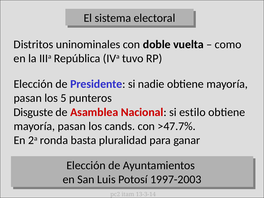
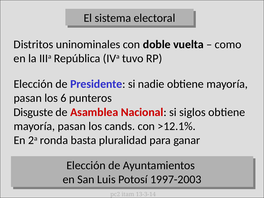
5: 5 -> 6 (64, 98)
estilo: estilo -> siglos (192, 112)
>47.7%: >47.7% -> >12.1% (177, 126)
